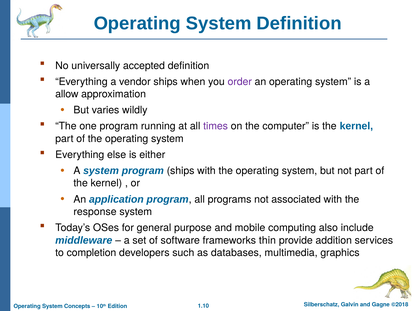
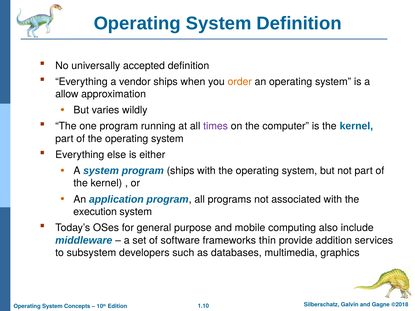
order colour: purple -> orange (240, 82)
response: response -> execution (95, 212)
completion: completion -> subsystem (91, 253)
